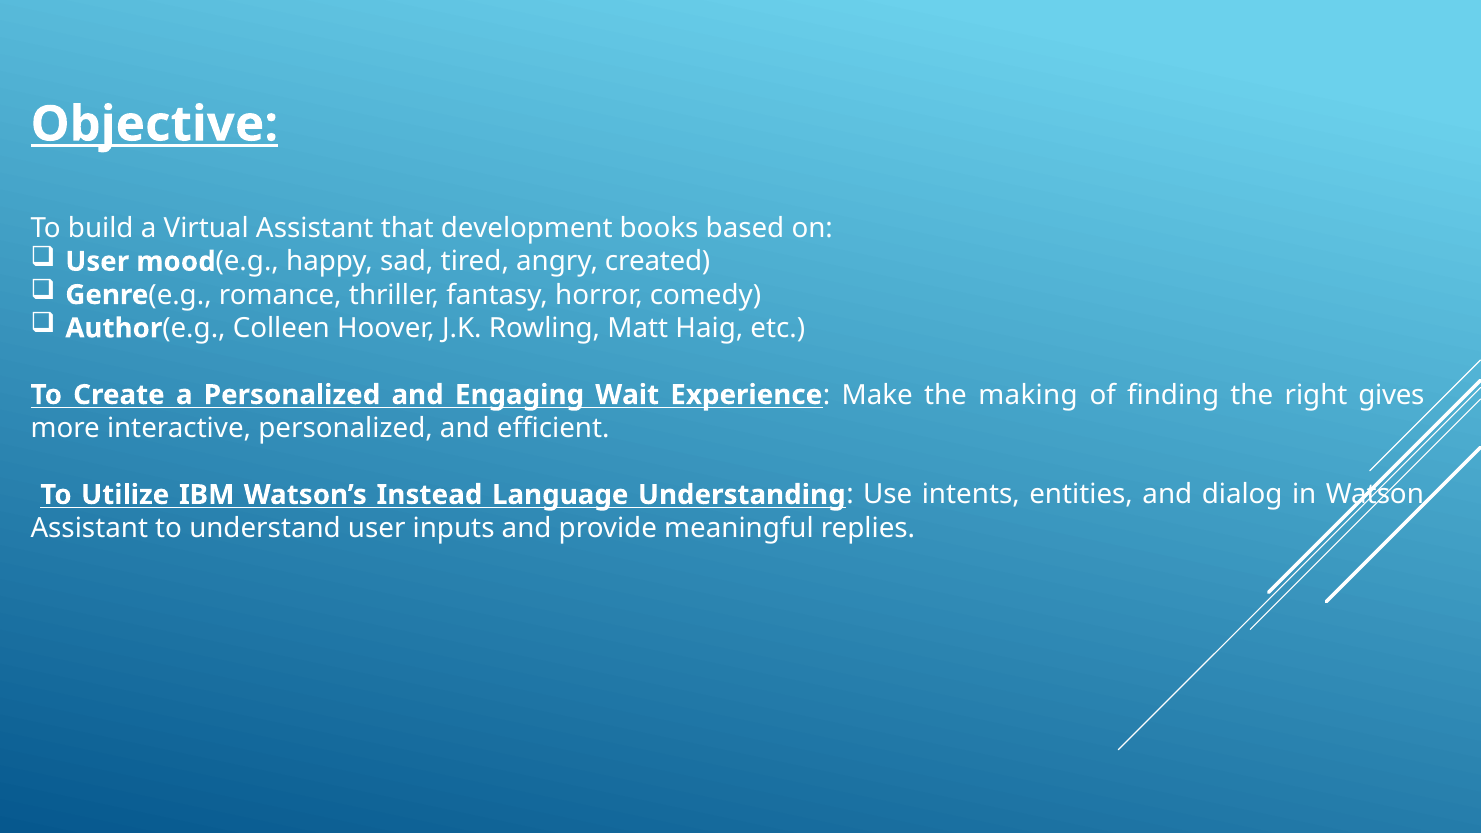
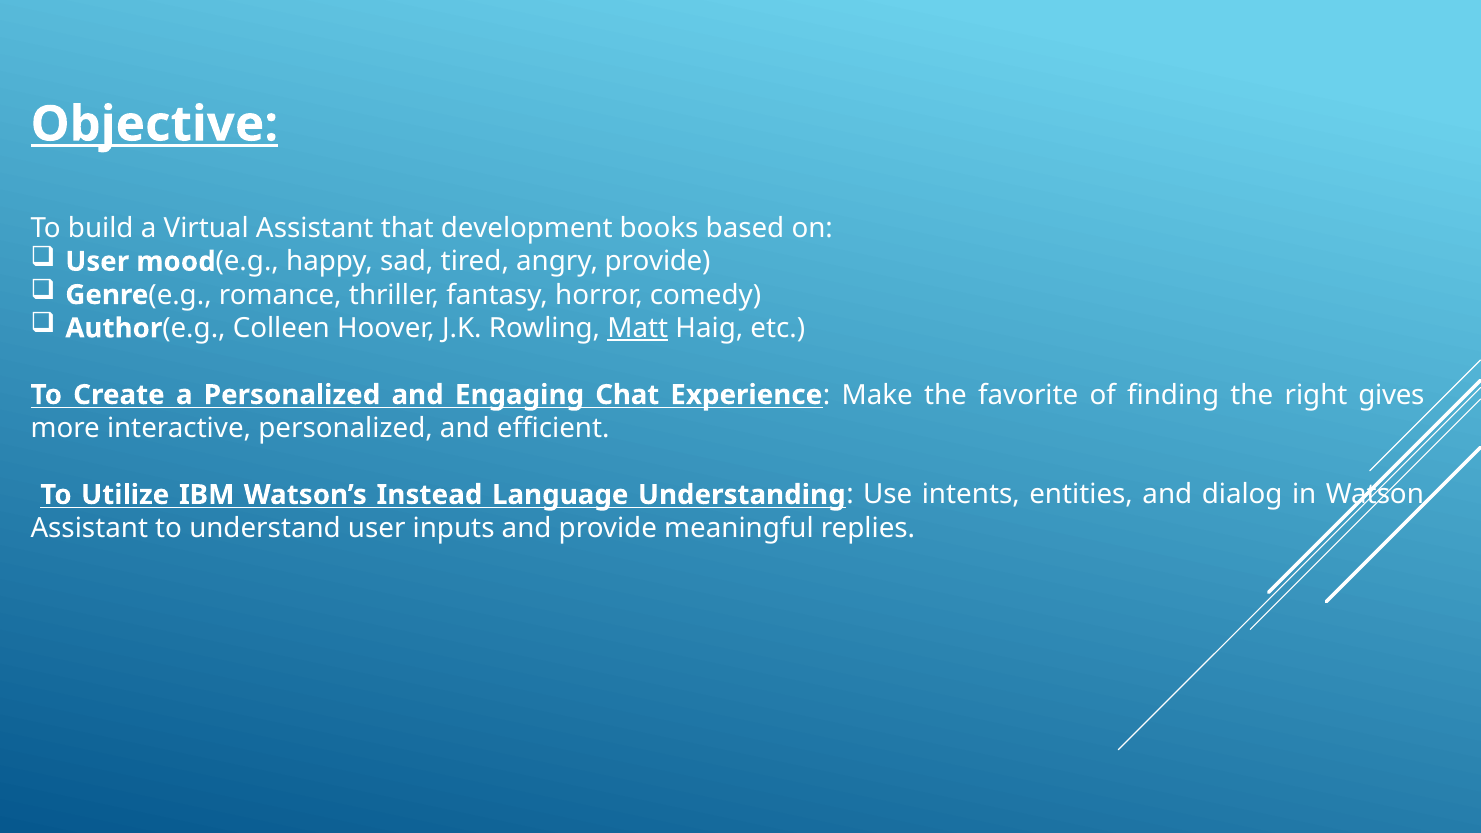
angry created: created -> provide (658, 262)
Matt underline: none -> present (638, 328)
Wait: Wait -> Chat (627, 395)
making: making -> favorite (1028, 395)
